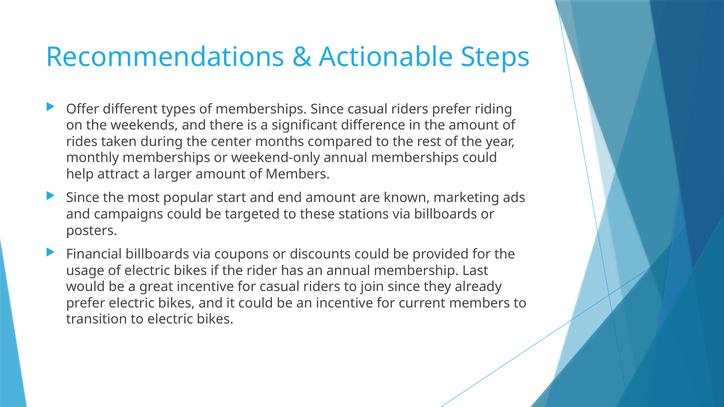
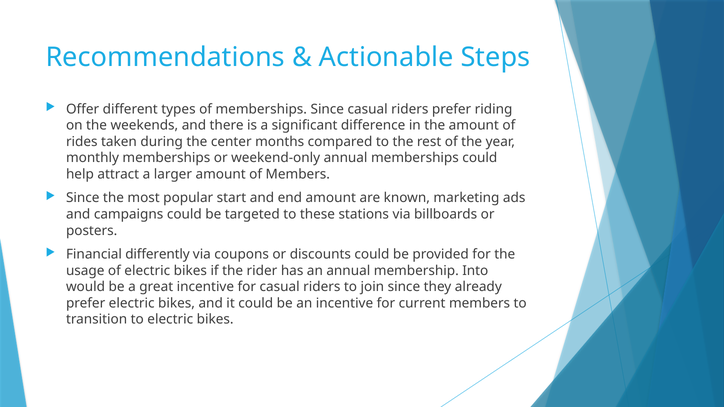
Financial billboards: billboards -> differently (158, 255)
Last: Last -> Into (475, 271)
